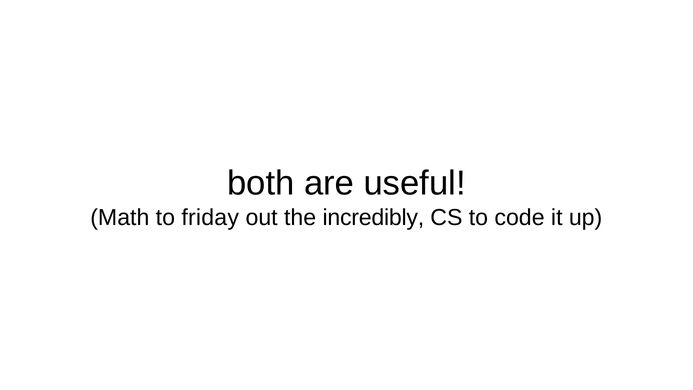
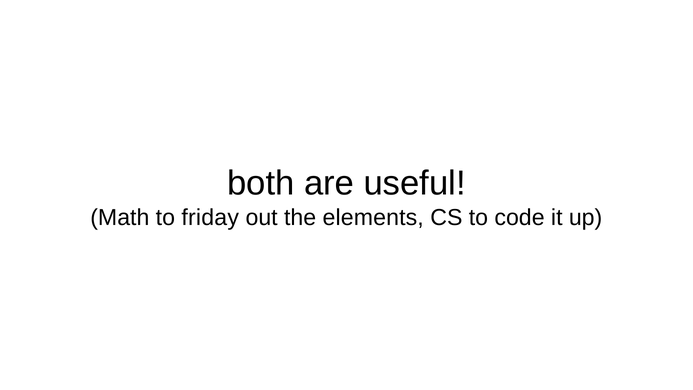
incredibly: incredibly -> elements (373, 217)
